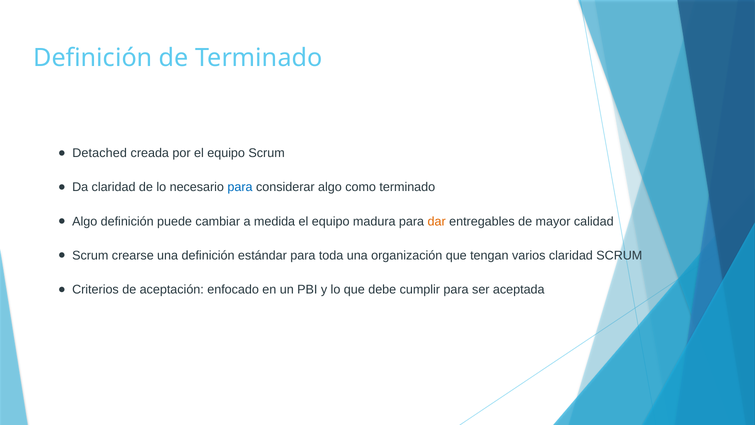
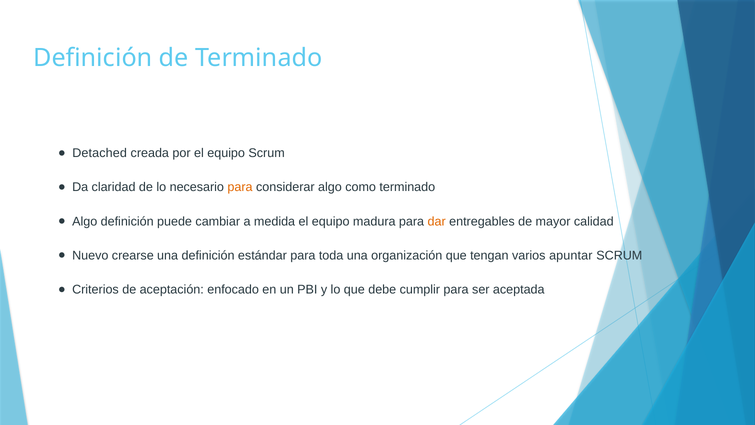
para colour: blue -> orange (240, 187)
Scrum: Scrum -> Nuevo (90, 255)
varios claridad: claridad -> apuntar (571, 255)
